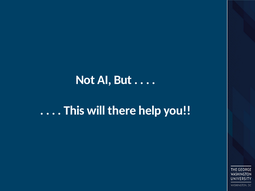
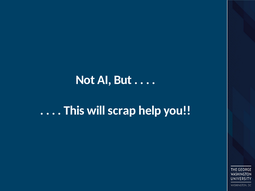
there: there -> scrap (122, 111)
